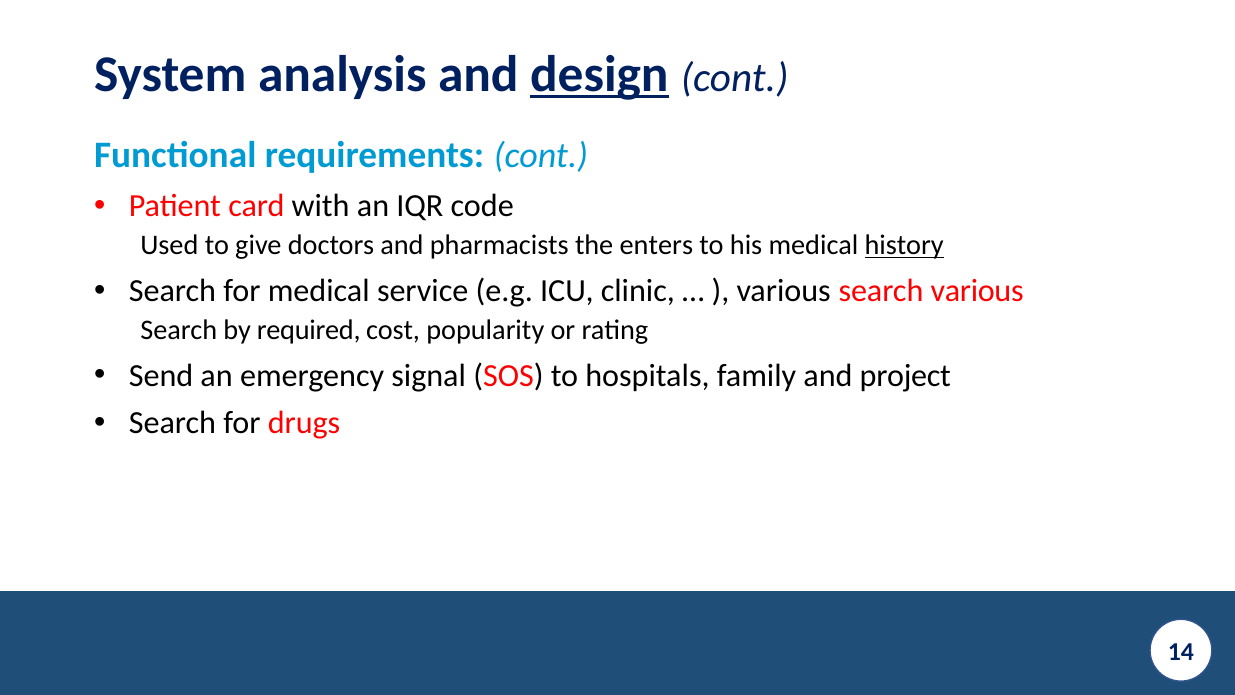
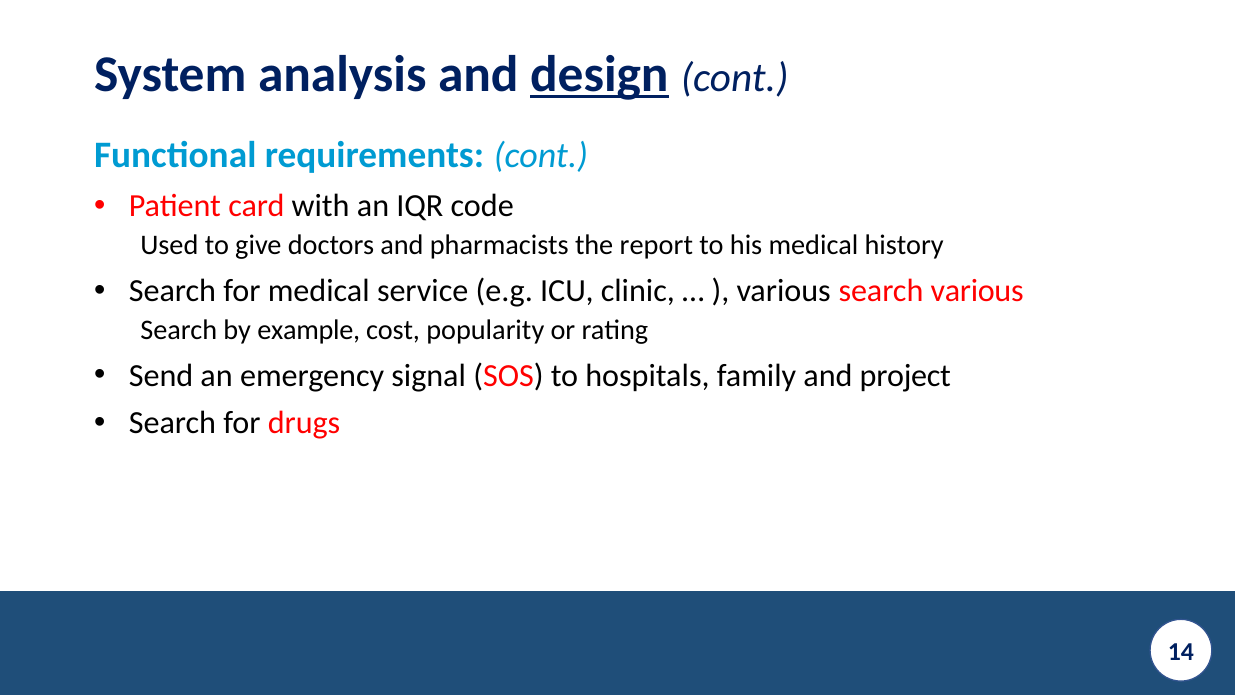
enters: enters -> report (656, 245)
history underline: present -> none (904, 245)
required: required -> example (309, 330)
